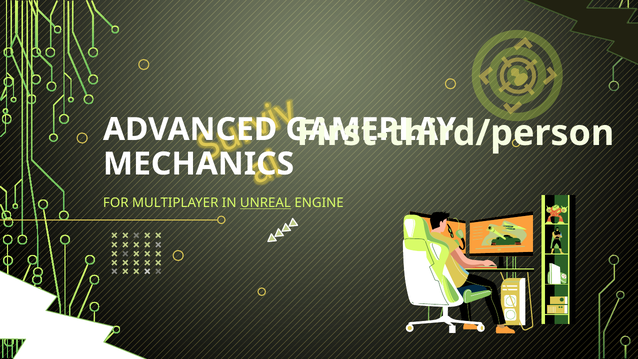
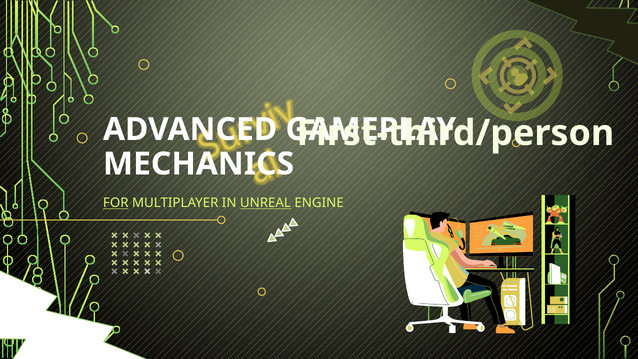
FOR underline: none -> present (116, 203)
